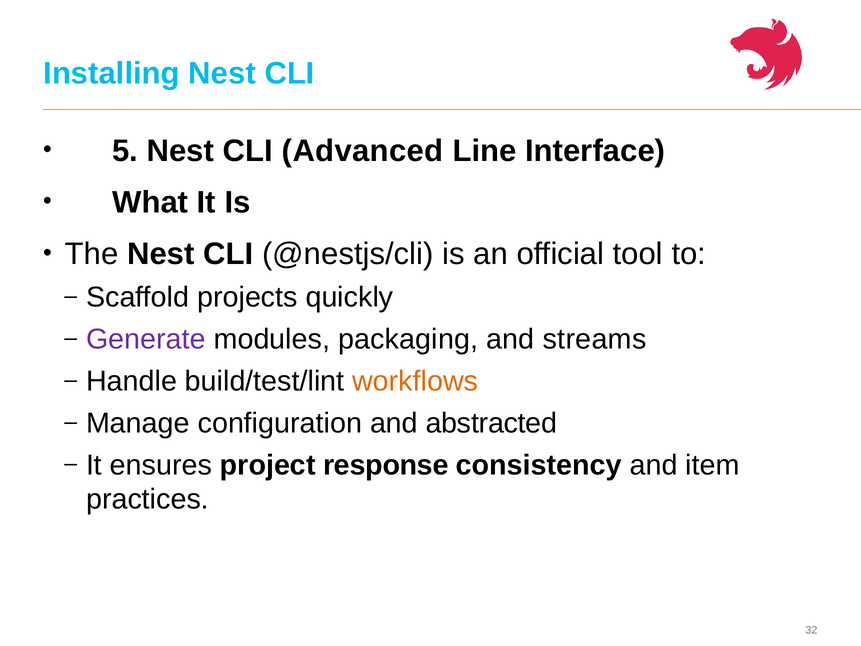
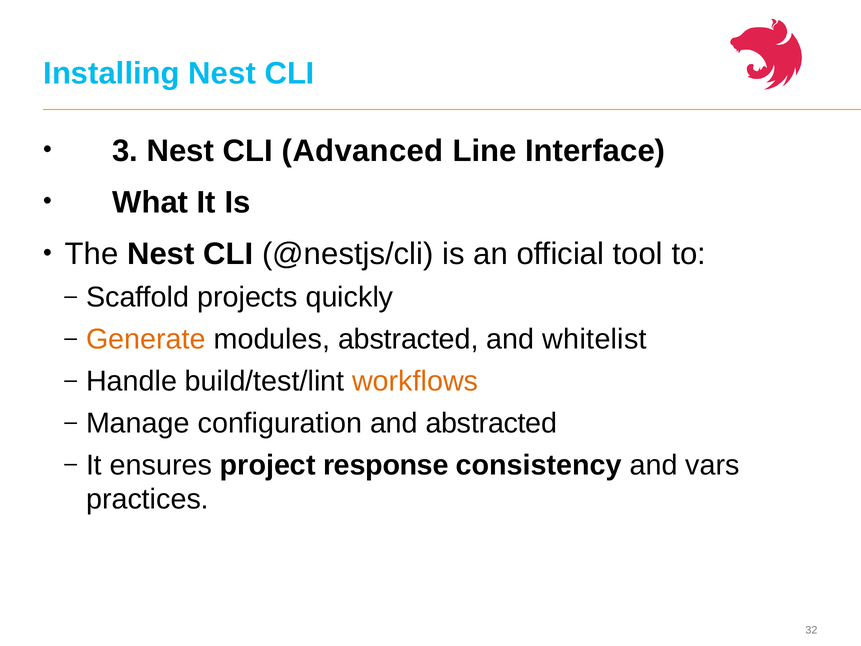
5: 5 -> 3 (125, 151)
Generate colour: purple -> orange (146, 339)
modules packaging: packaging -> abstracted (408, 339)
streams: streams -> whitelist (595, 339)
item: item -> vars (713, 465)
